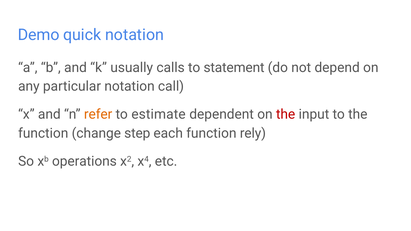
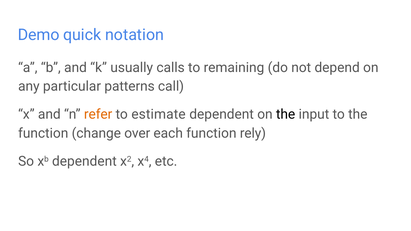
statement: statement -> remaining (234, 68)
particular notation: notation -> patterns (130, 86)
the colour: red -> black (286, 114)
step: step -> over (137, 133)
xb operations: operations -> dependent (84, 161)
